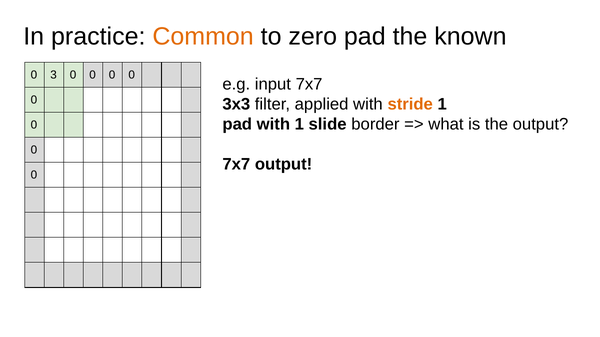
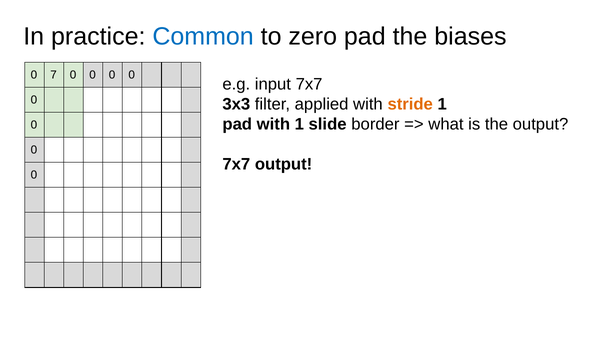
Common colour: orange -> blue (203, 36)
known: known -> biases (470, 36)
3: 3 -> 7 (54, 75)
